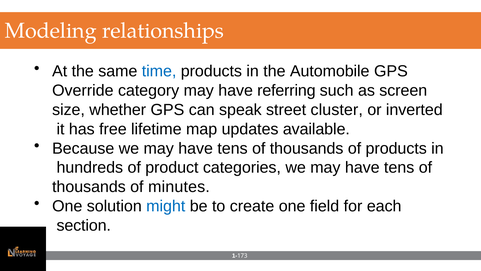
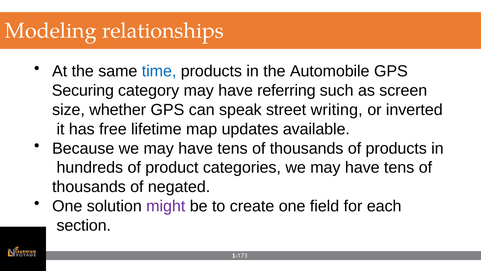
Override: Override -> Securing (83, 90)
cluster: cluster -> writing (337, 110)
minutes: minutes -> negated (179, 187)
might colour: blue -> purple (166, 206)
